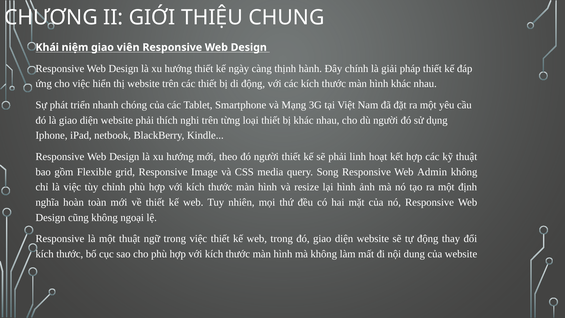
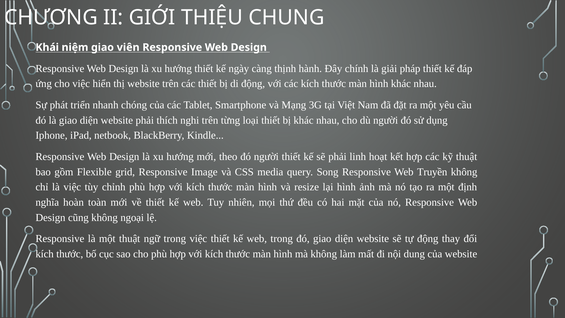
Admin: Admin -> Truyền (432, 172)
